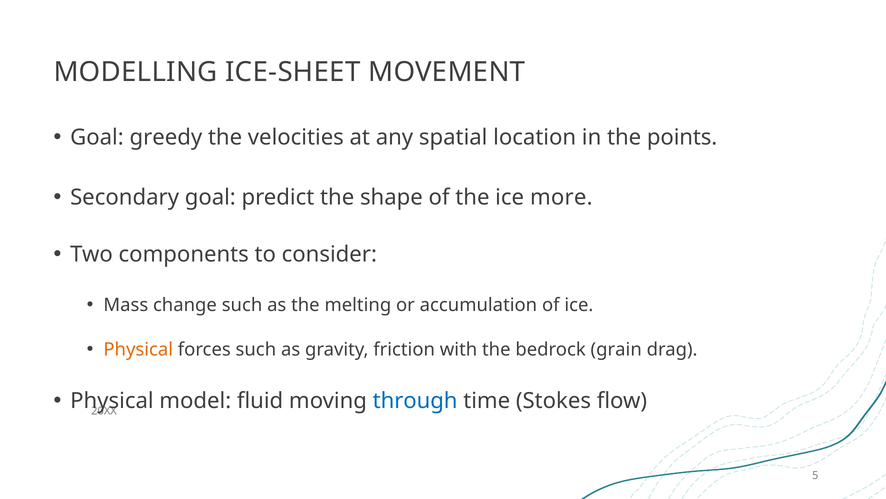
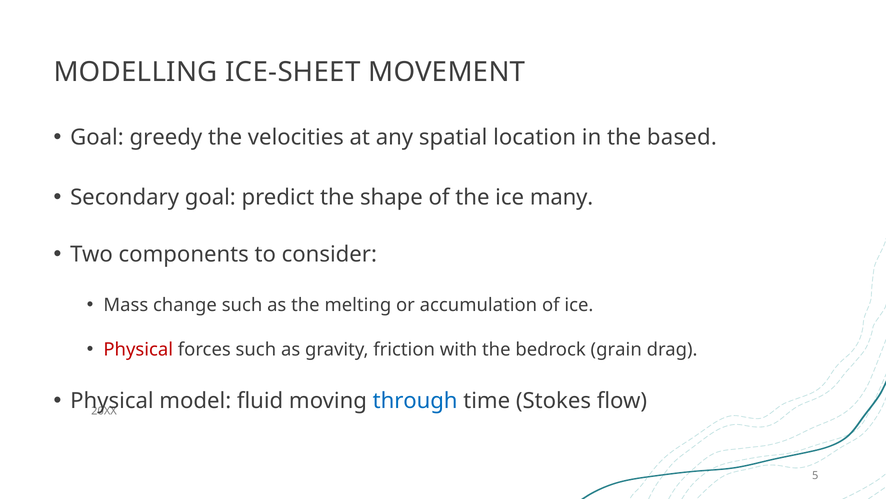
points: points -> based (682, 137)
more: more -> many (562, 197)
Physical colour: orange -> red (138, 349)
